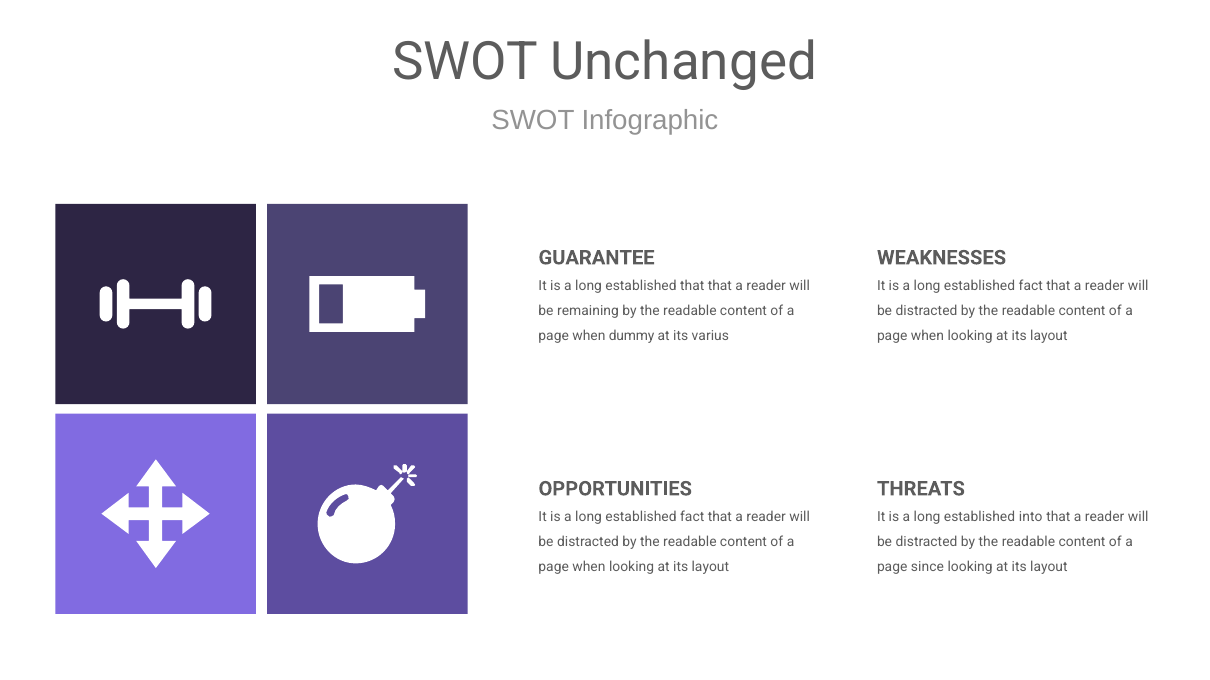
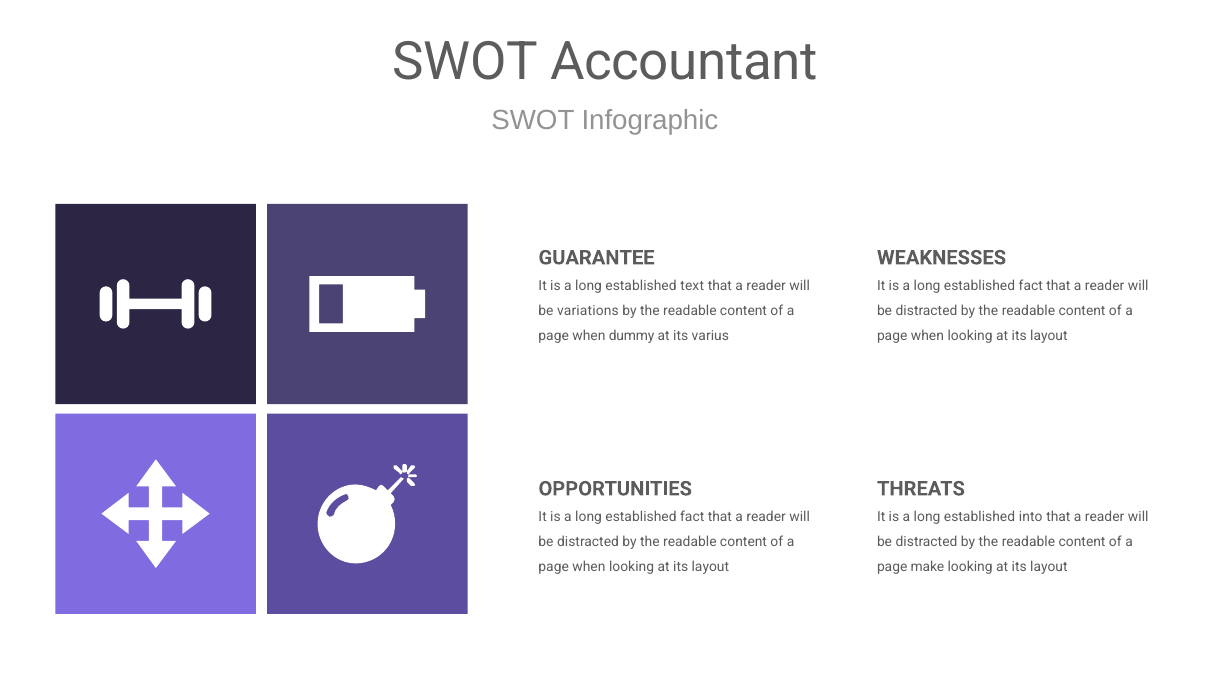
Unchanged: Unchanged -> Accountant (684, 62)
established that: that -> text (692, 286)
remaining: remaining -> variations (588, 311)
since: since -> make (928, 567)
